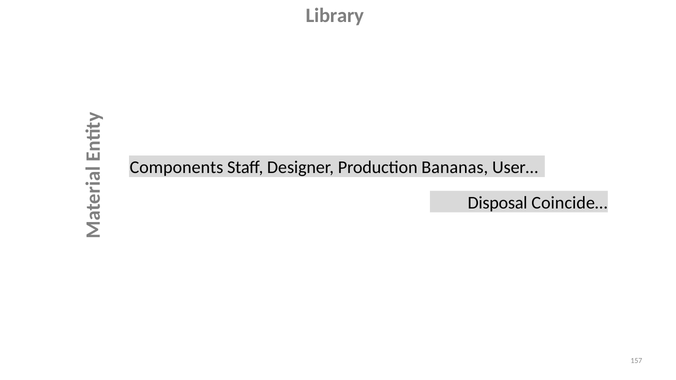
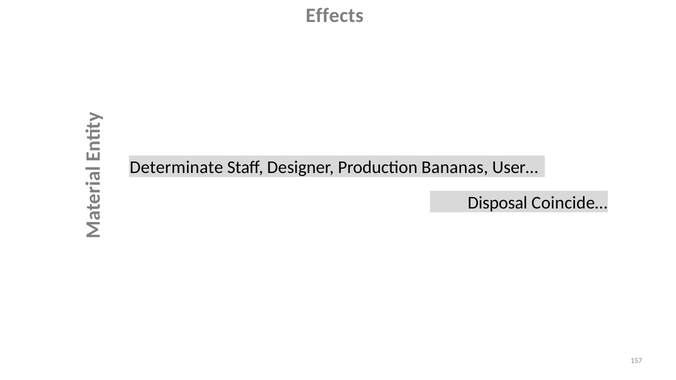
Library: Library -> Effects (335, 16)
Components: Components -> Determinate (176, 168)
